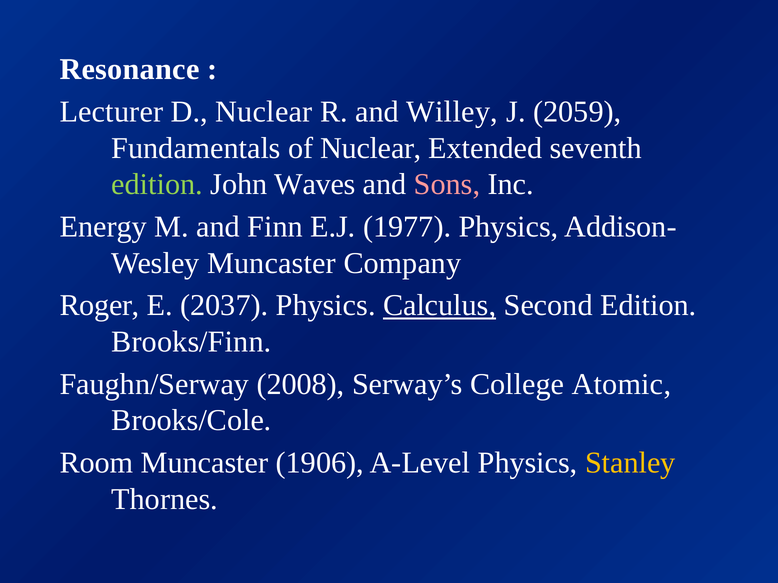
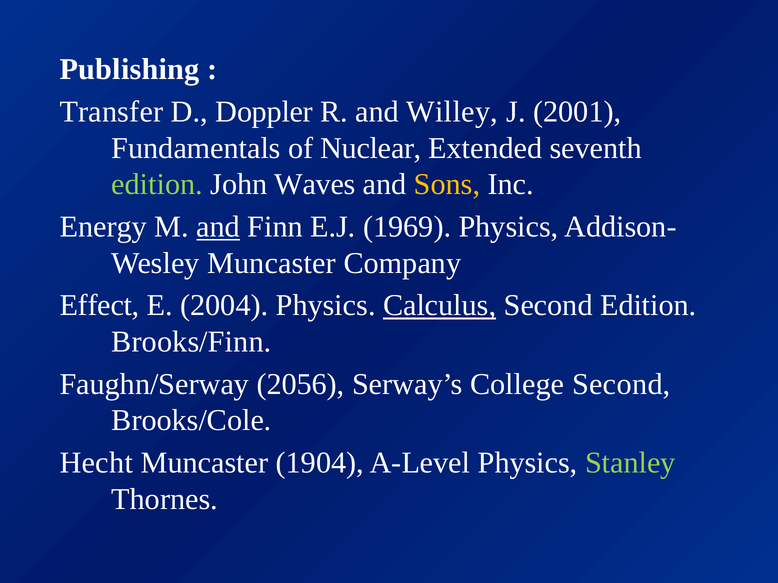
Resonance: Resonance -> Publishing (130, 70)
Lecturer: Lecturer -> Transfer (111, 112)
D Nuclear: Nuclear -> Doppler (264, 112)
2059: 2059 -> 2001 (577, 112)
Sons colour: pink -> yellow (447, 185)
and underline: none -> present (218, 227)
1977: 1977 -> 1969 (407, 227)
Roger: Roger -> Effect (100, 306)
2037: 2037 -> 2004 (224, 306)
2008: 2008 -> 2056 (301, 384)
College Atomic: Atomic -> Second (621, 384)
Room: Room -> Hecht (96, 463)
1906: 1906 -> 1904 (320, 463)
Stanley colour: yellow -> light green (630, 463)
